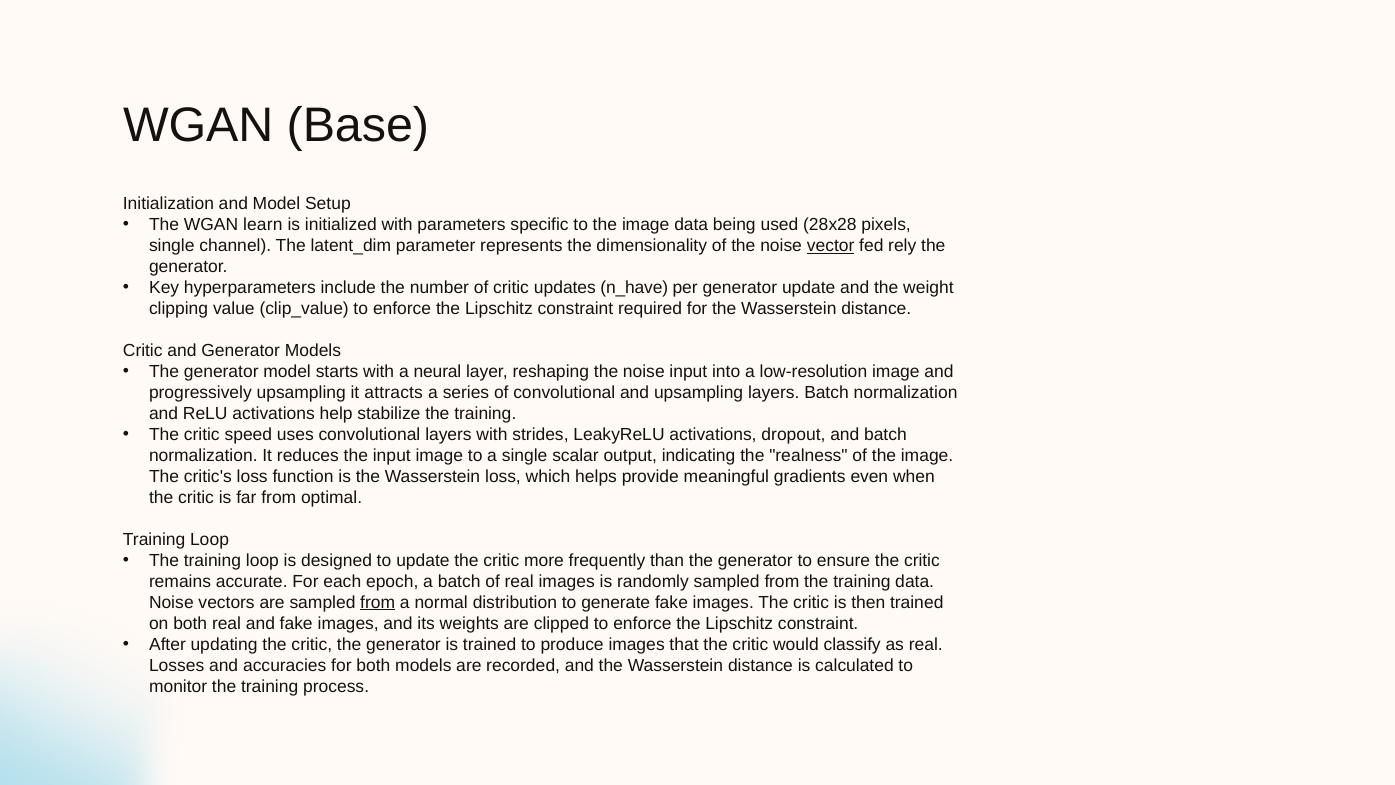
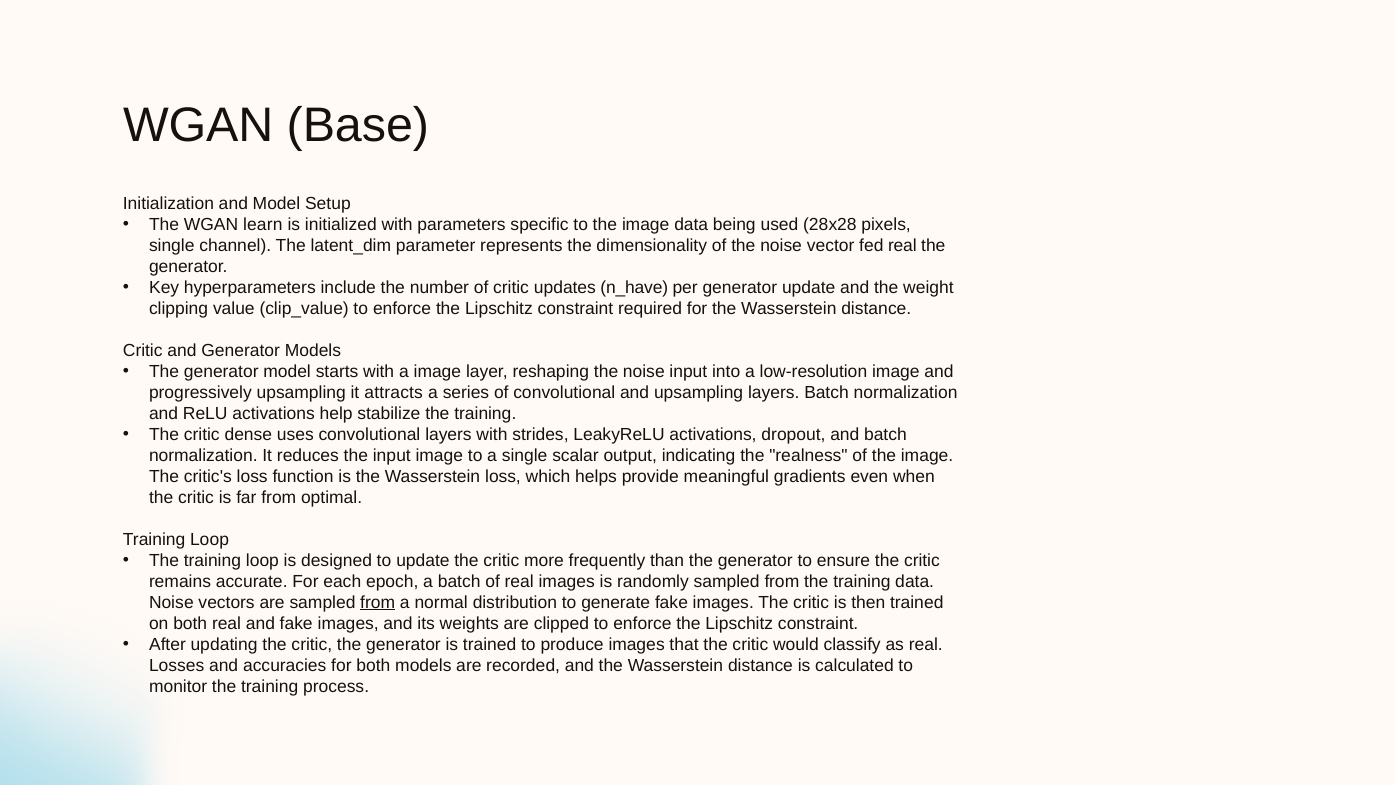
vector underline: present -> none (831, 246)
fed rely: rely -> real (902, 246)
a neural: neural -> image (437, 371)
speed: speed -> dense (248, 434)
